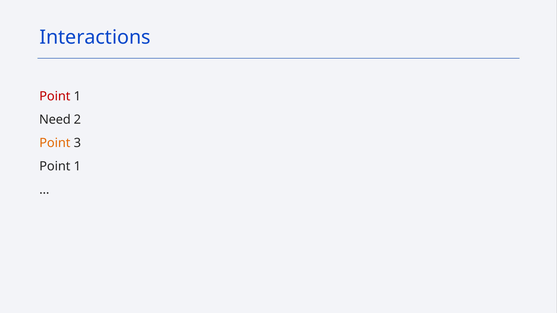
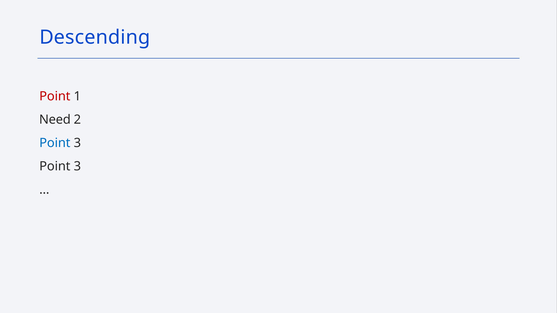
Interactions: Interactions -> Descending (95, 37)
Point colour: orange -> blue (55, 143)
1: 1 -> 3 (77, 167)
